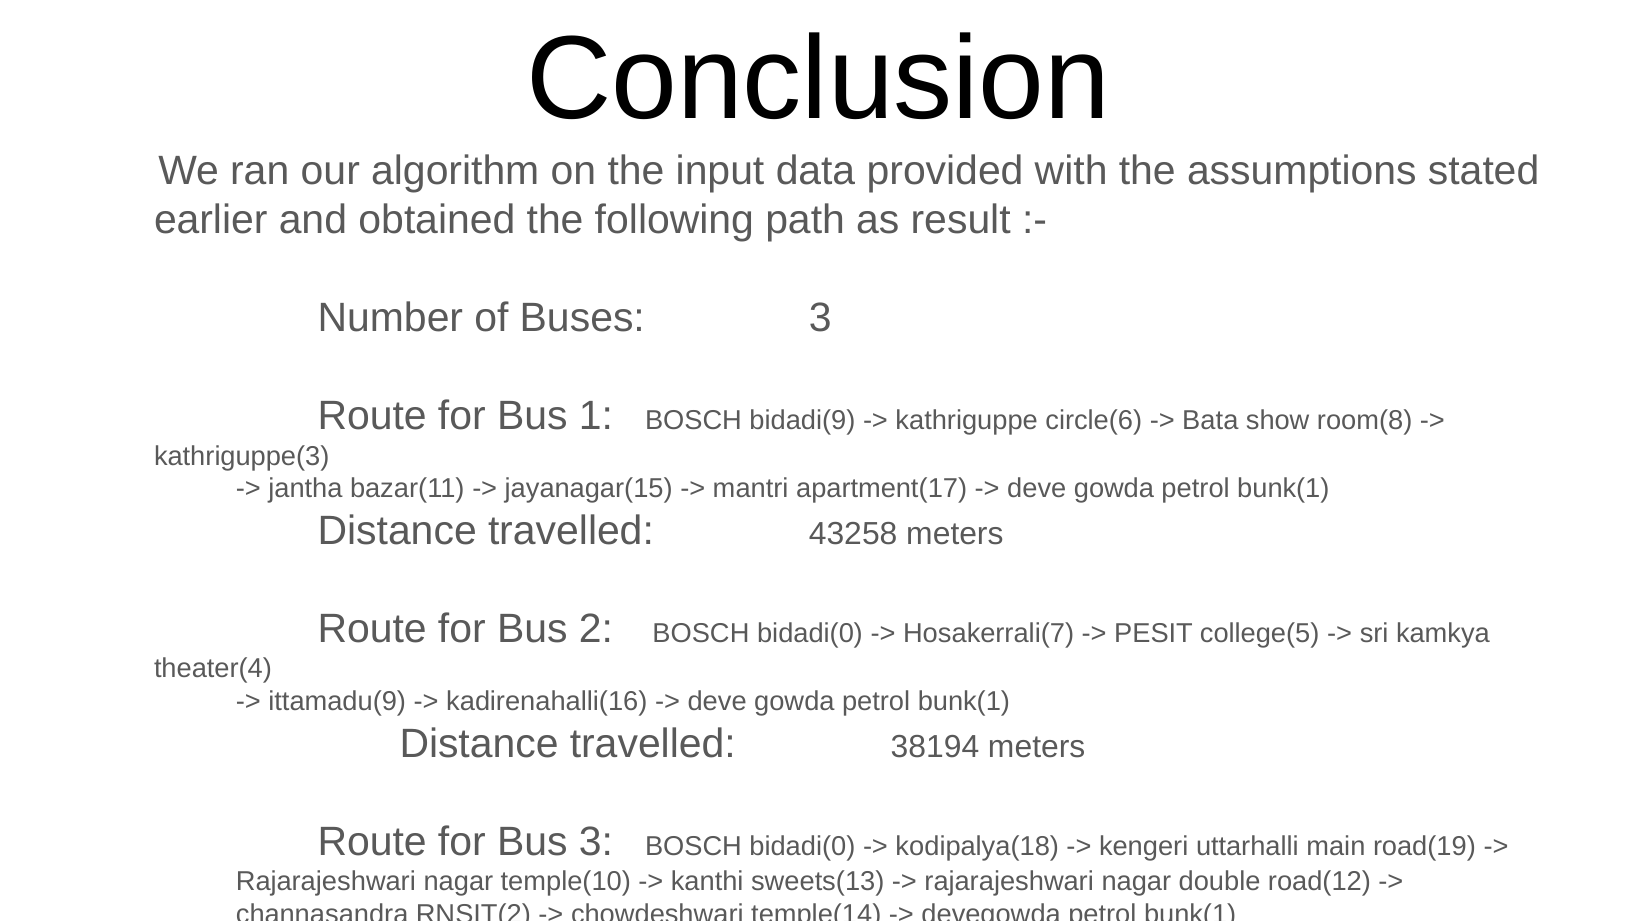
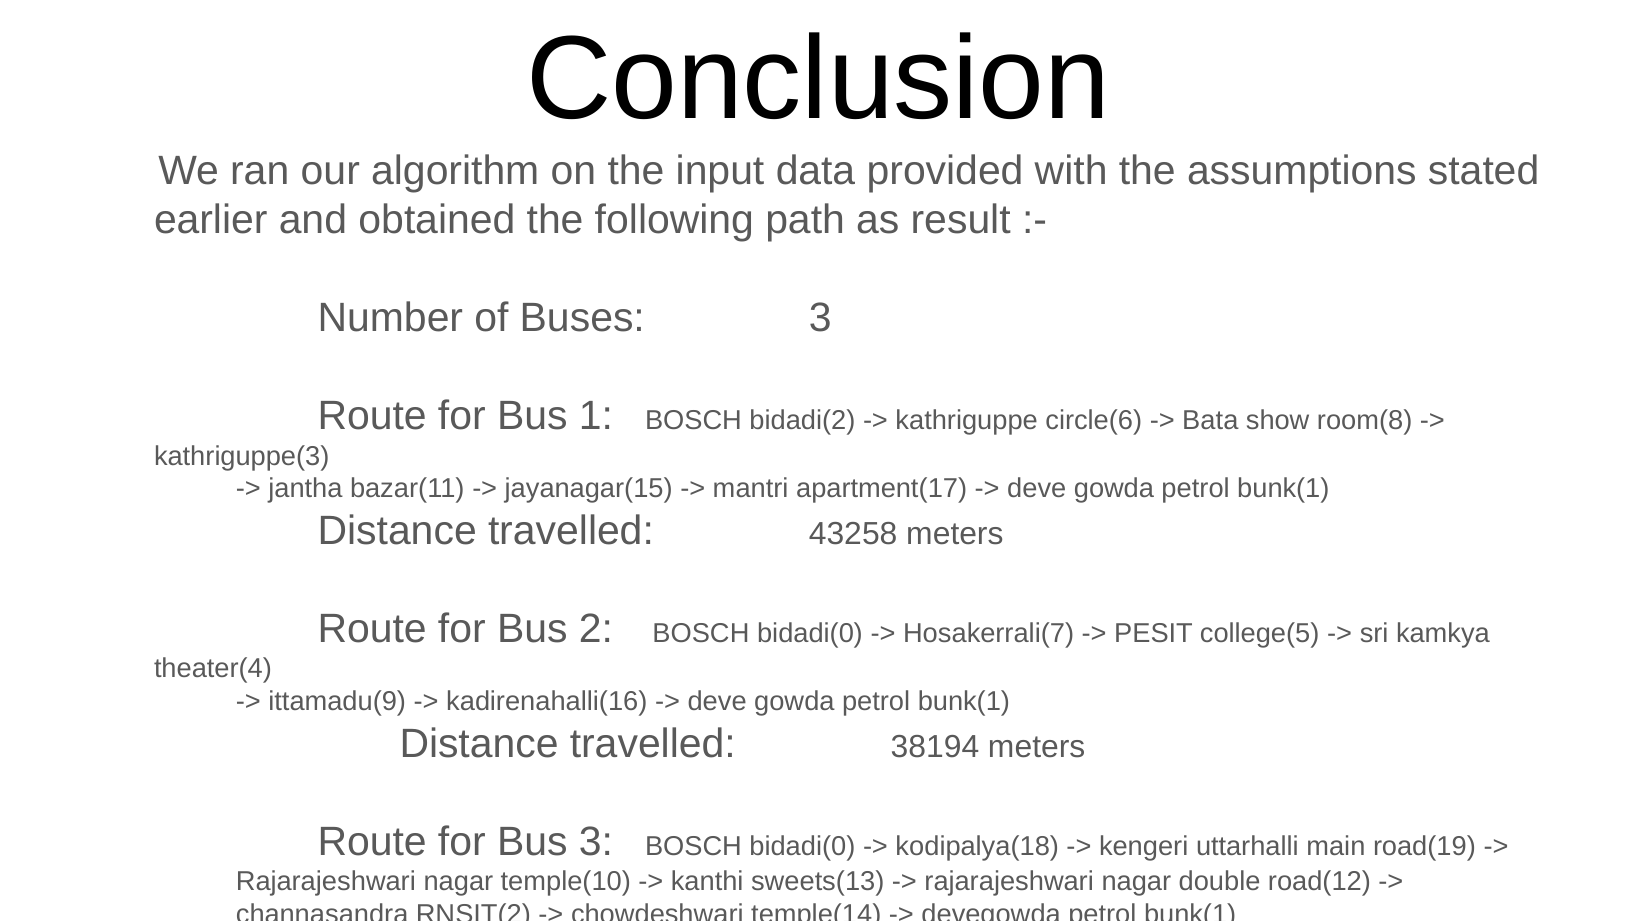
bidadi(9: bidadi(9 -> bidadi(2 (802, 421)
